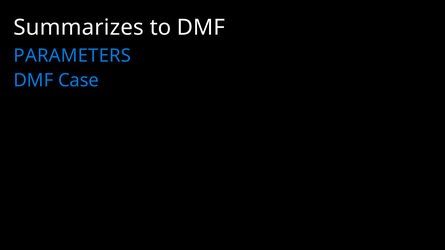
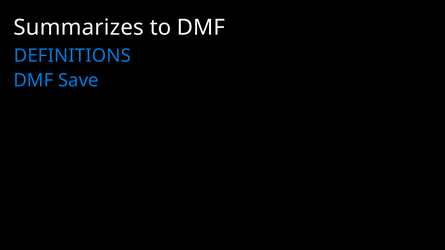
PARAMETERS: PARAMETERS -> DEFINITIONS (72, 56)
Case: Case -> Save (78, 80)
